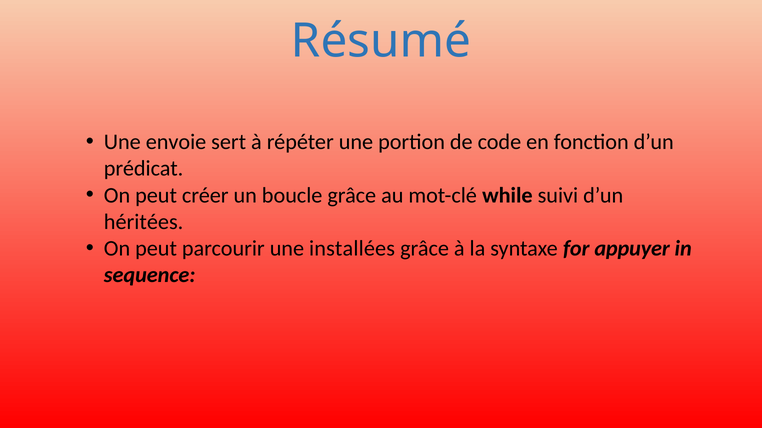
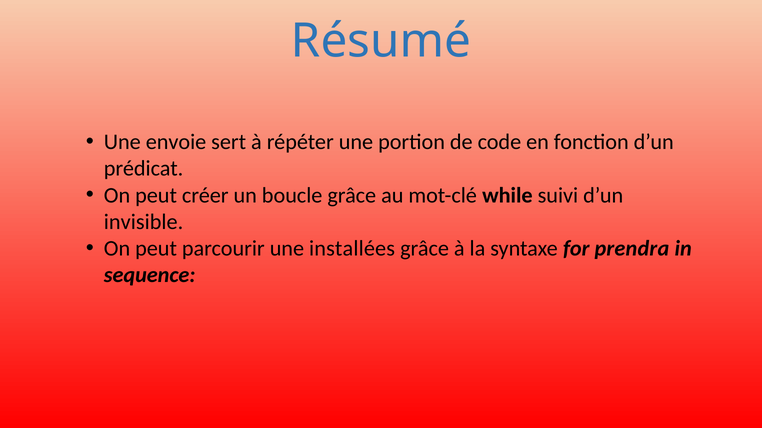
héritées: héritées -> invisible (144, 222)
appuyer: appuyer -> prendra (632, 249)
